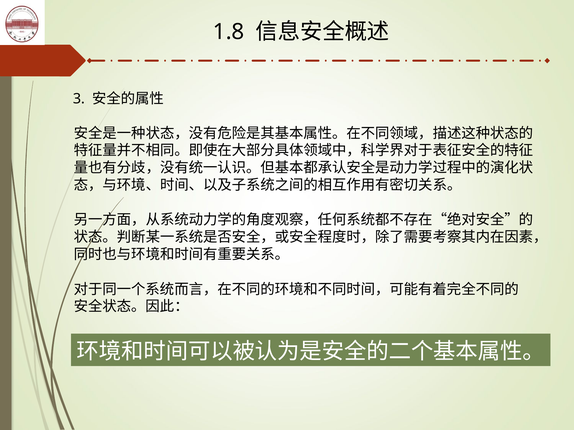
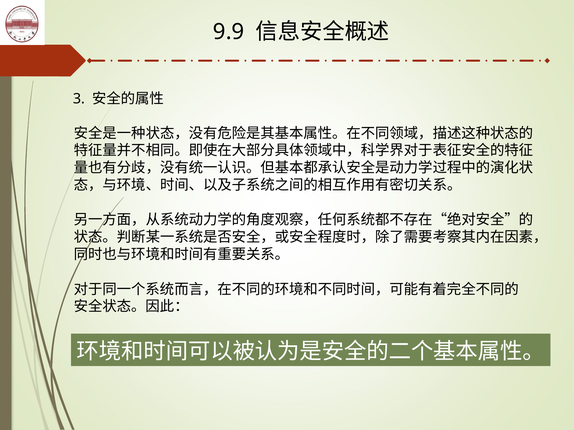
1.8: 1.8 -> 9.9 (229, 32)
